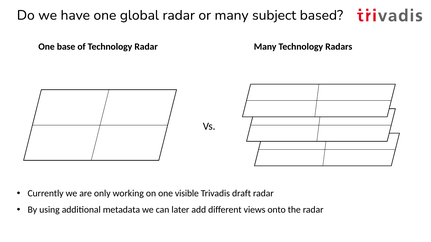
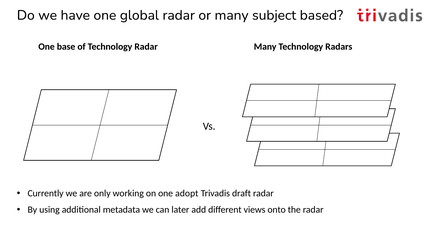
visible: visible -> adopt (187, 194)
